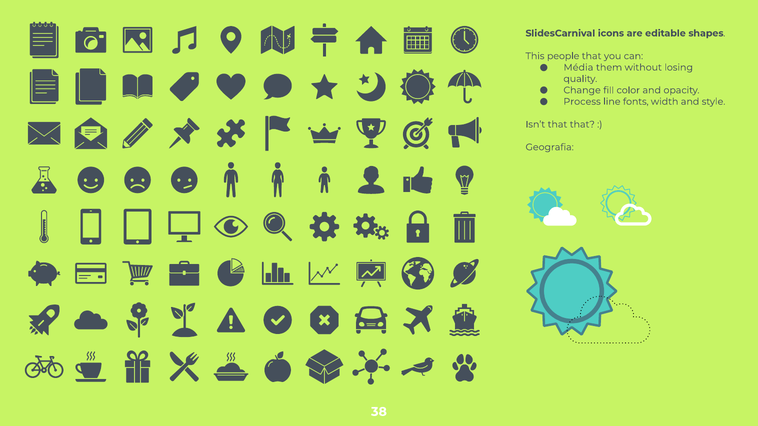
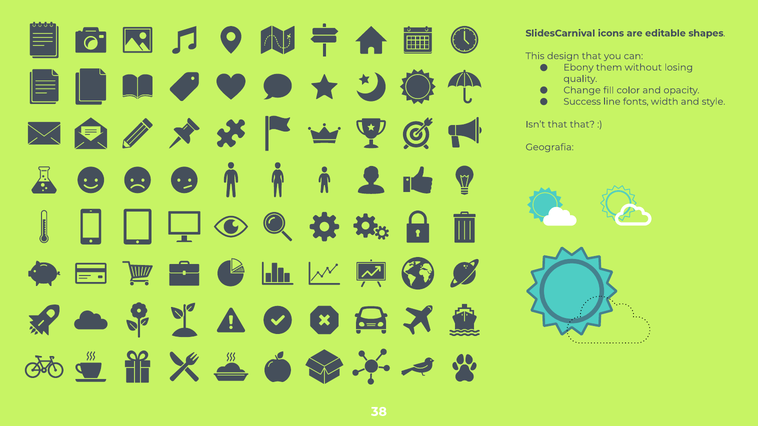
people: people -> design (563, 56)
Média: Média -> Ebony (579, 67)
Process: Process -> Success (582, 102)
